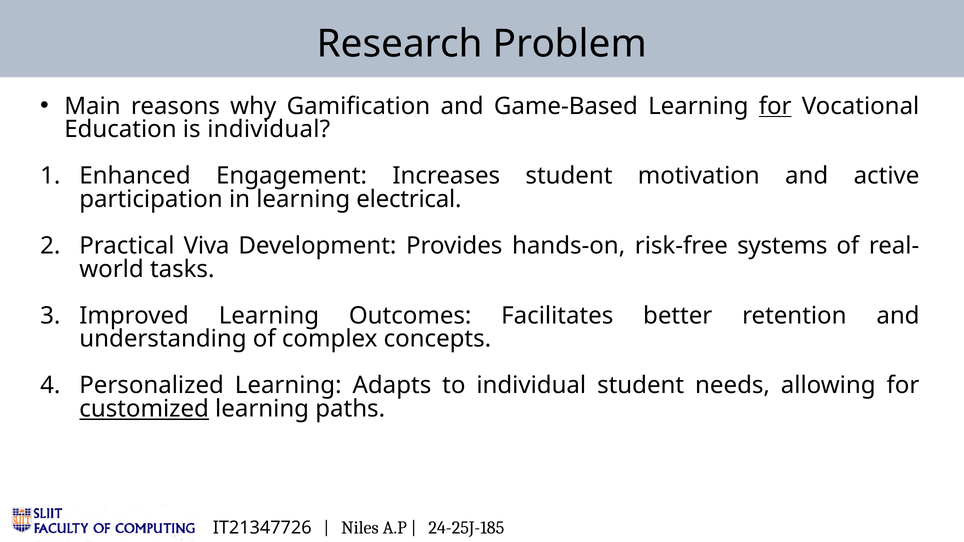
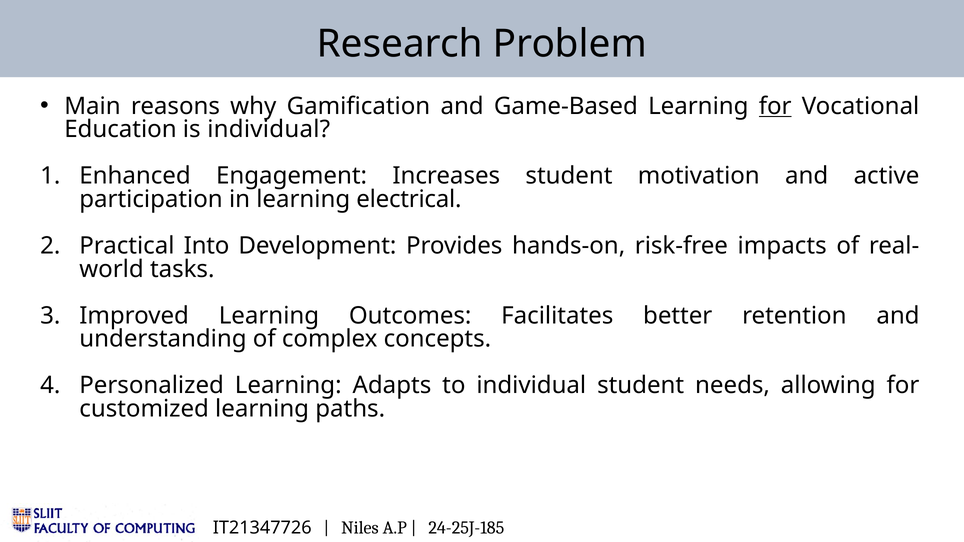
Viva: Viva -> Into (207, 246)
systems: systems -> impacts (782, 246)
customized underline: present -> none (144, 409)
